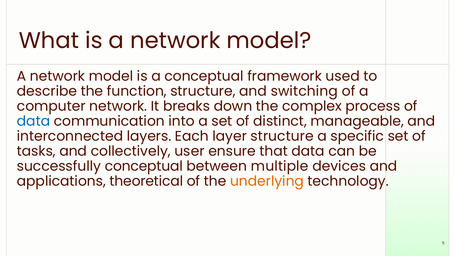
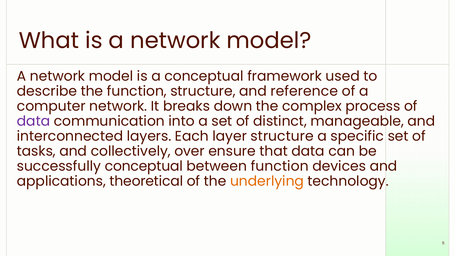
switching: switching -> reference (304, 91)
data colour: blue -> purple (34, 121)
user: user -> over (190, 151)
between multiple: multiple -> function (280, 166)
